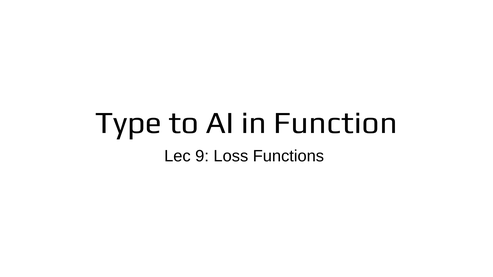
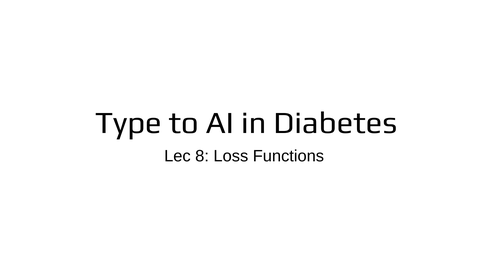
Function: Function -> Diabetes (335, 123)
9: 9 -> 8 (202, 156)
